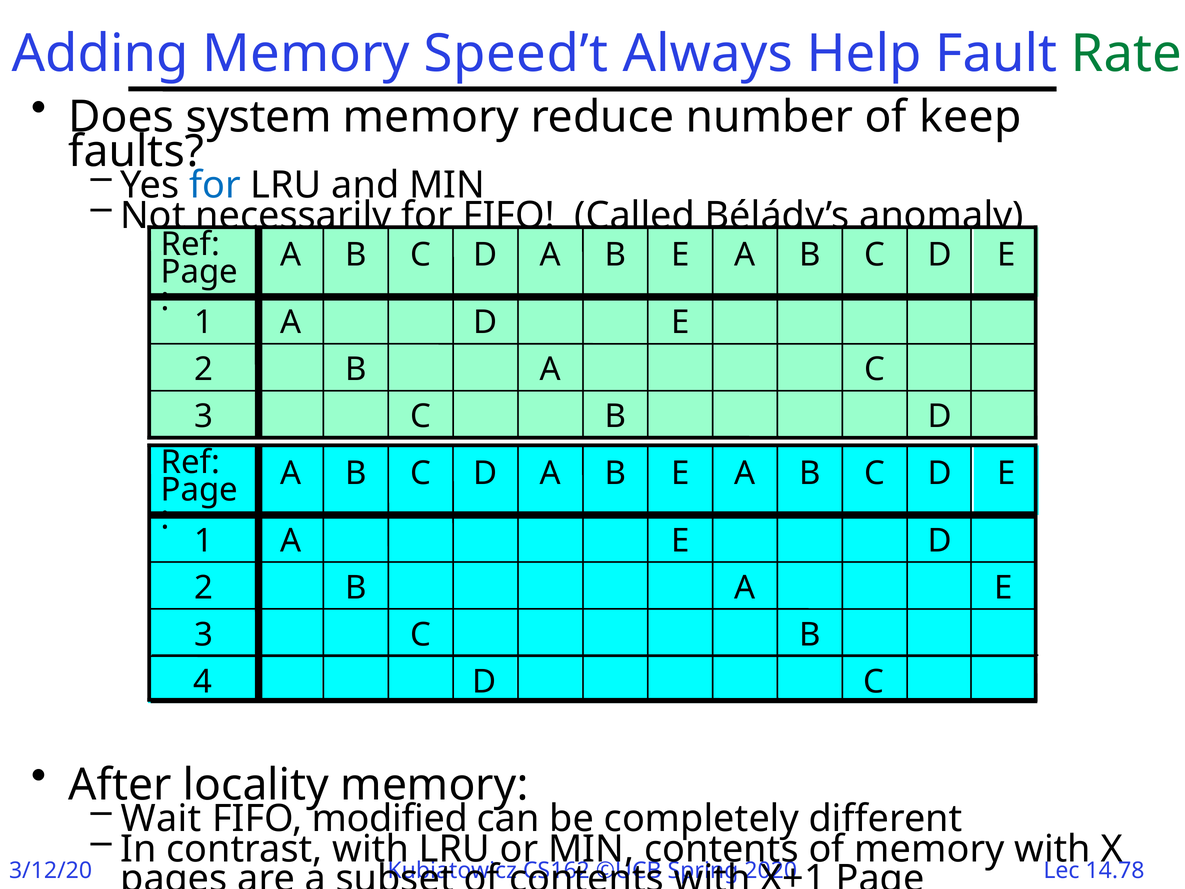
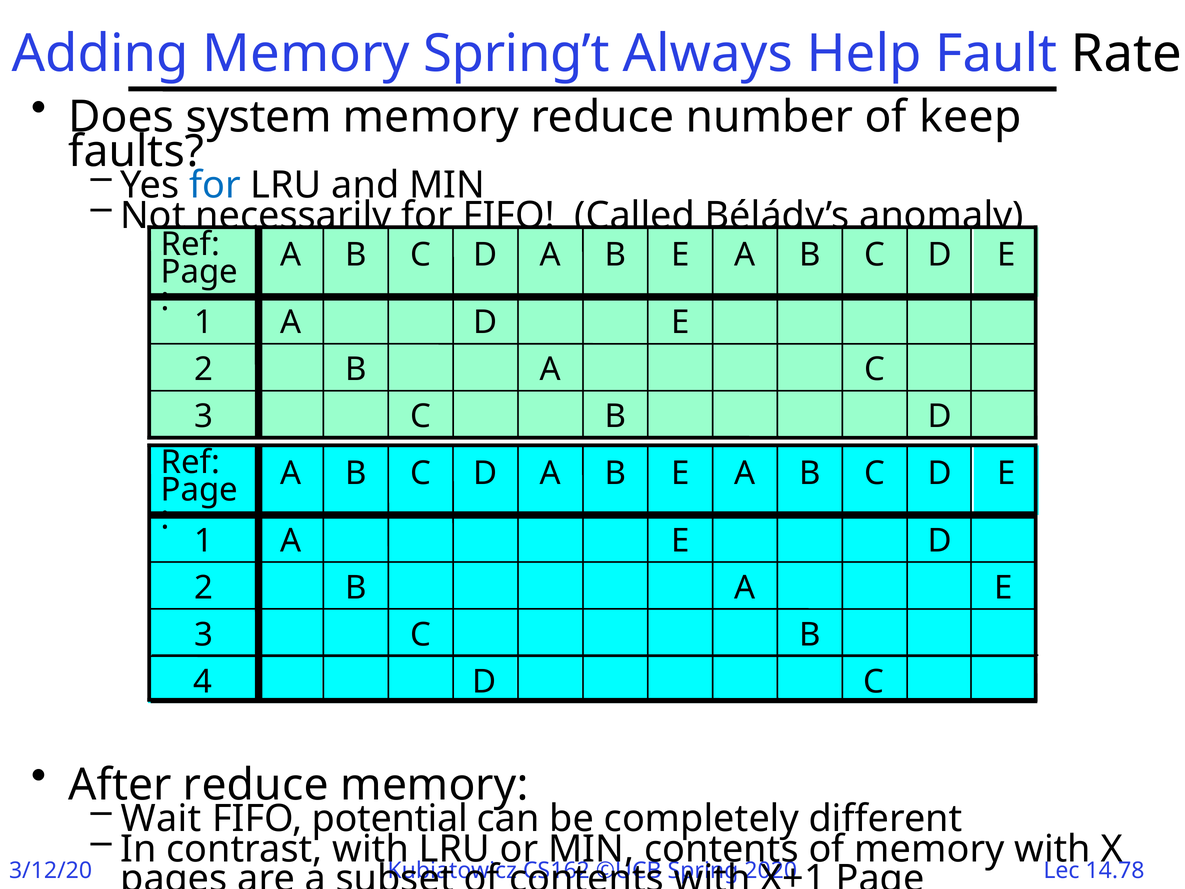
Speed’t: Speed’t -> Spring’t (517, 54)
Rate colour: green -> black (1126, 54)
locality: locality -> reduce (256, 785)
modified: modified -> potential (390, 819)
